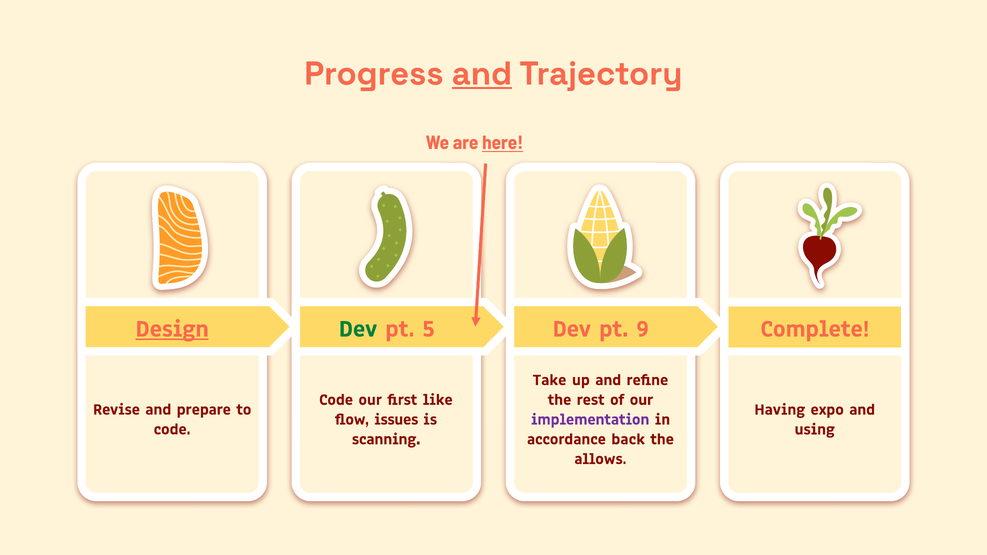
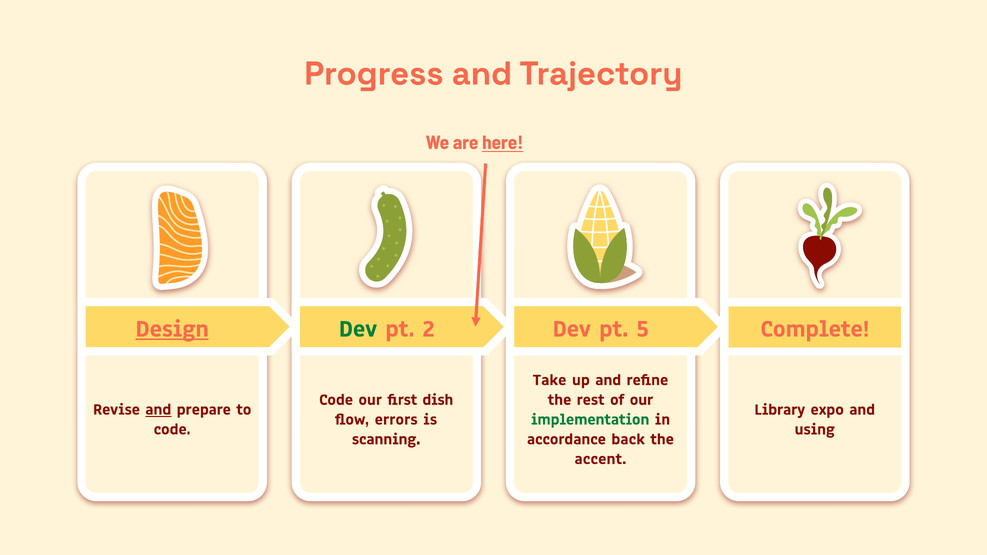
and underline: present -> none (482, 74)
5: 5 -> 2 (428, 329)
9: 9 -> 5 (643, 329)
like: like -> dish (438, 400)
and underline: none -> present (158, 409)
Having: Having -> Library (780, 409)
issues: issues -> errors (396, 419)
implementation colour: purple -> green (590, 419)
allows: allows -> accent (600, 459)
